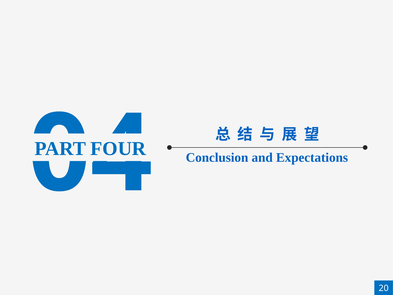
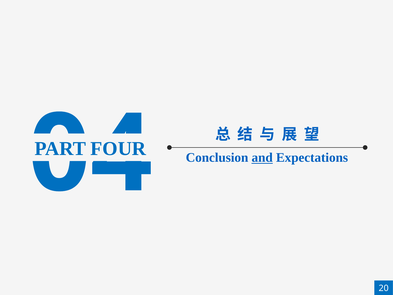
and underline: none -> present (262, 158)
